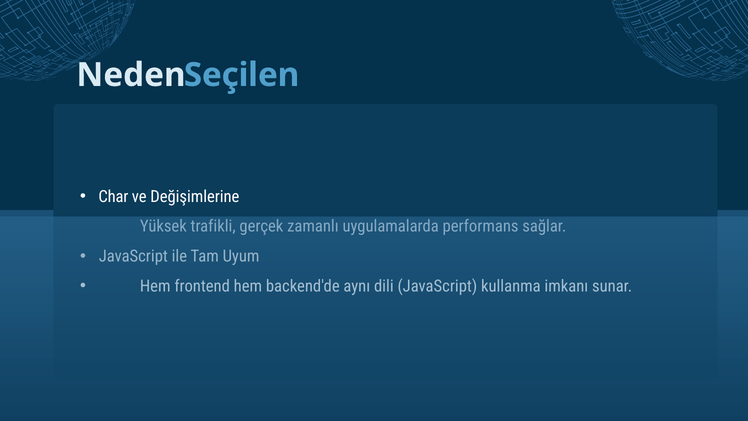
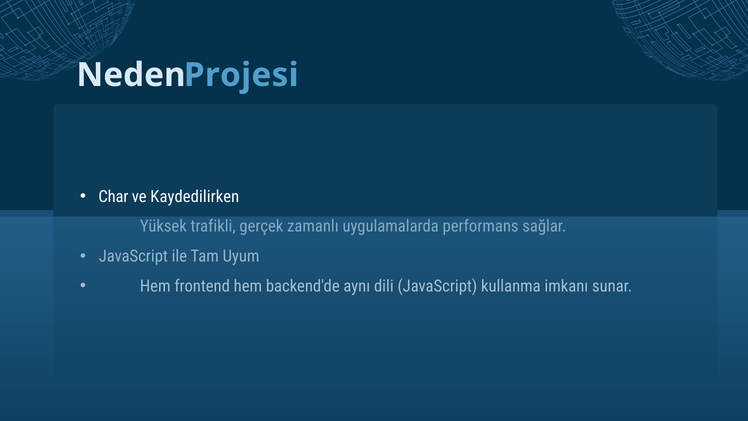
Seçilen: Seçilen -> Projesi (241, 75)
Değişimlerine: Değişimlerine -> Kaydedilirken (195, 196)
